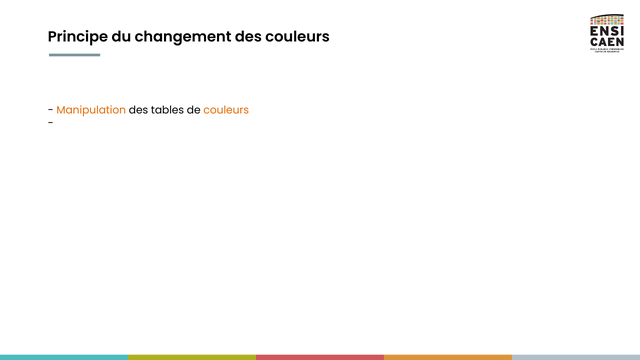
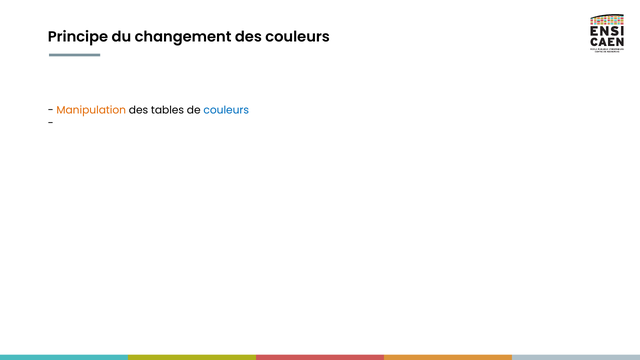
couleurs colour: orange -> blue (226, 110)
